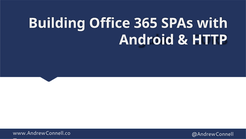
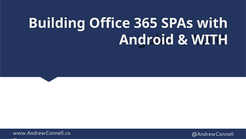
HTTP: HTTP -> WITH (210, 40)
